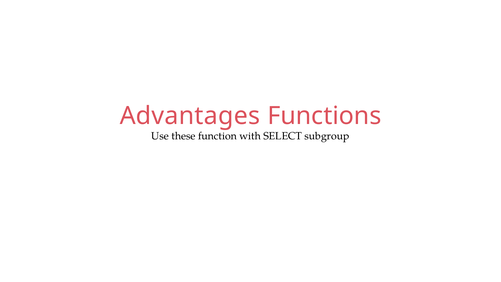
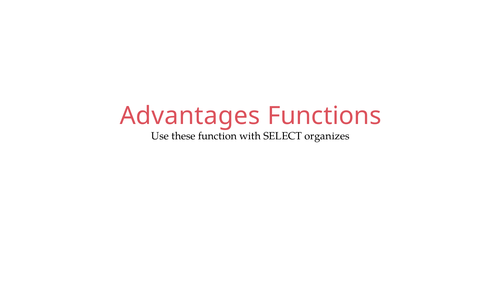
subgroup: subgroup -> organizes (327, 136)
